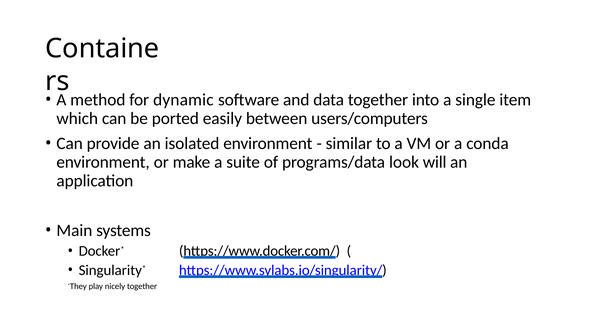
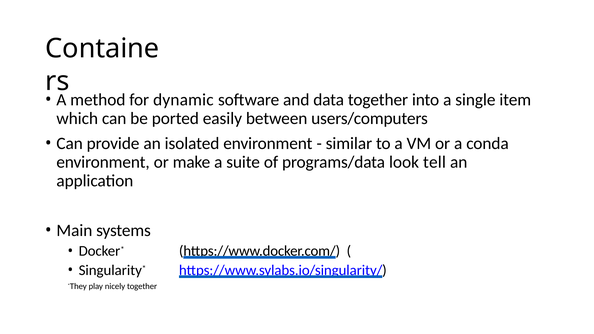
will: will -> tell (434, 162)
